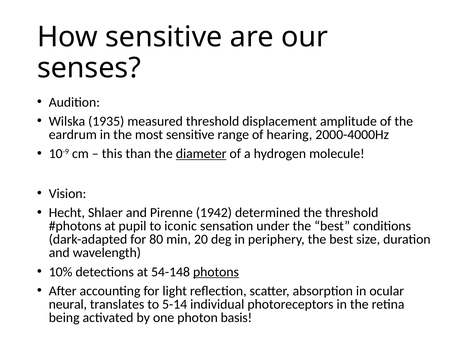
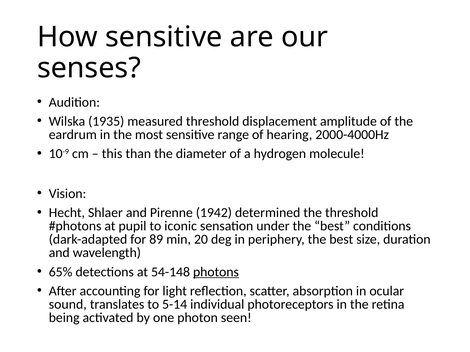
diameter underline: present -> none (201, 154)
80: 80 -> 89 (156, 240)
10%: 10% -> 65% (61, 272)
neural: neural -> sound (68, 305)
basis: basis -> seen (236, 318)
